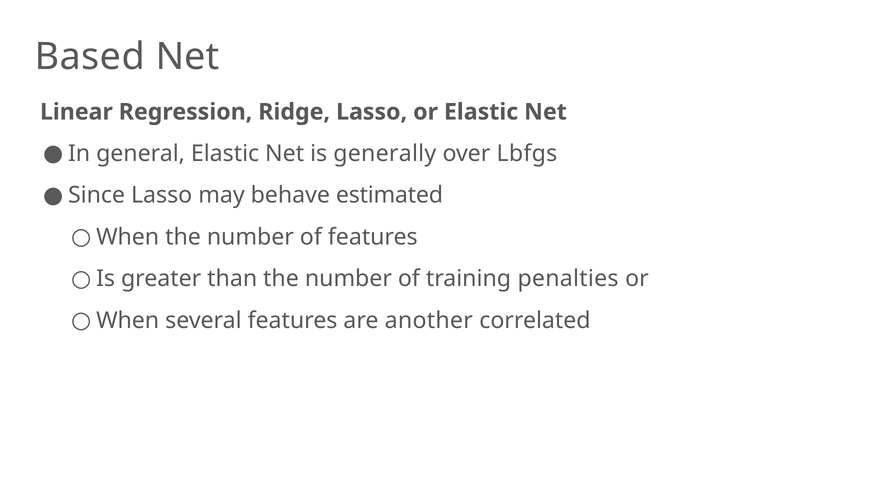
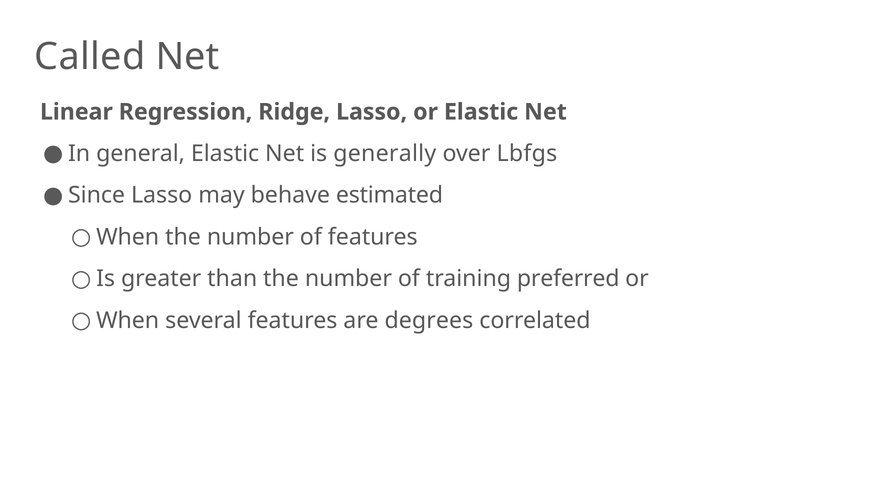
Based: Based -> Called (90, 57)
penalties: penalties -> preferred (568, 279)
another: another -> degrees (429, 321)
